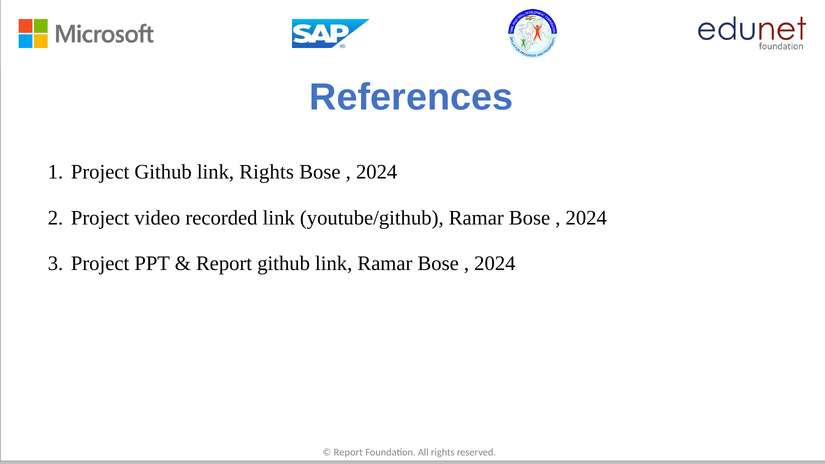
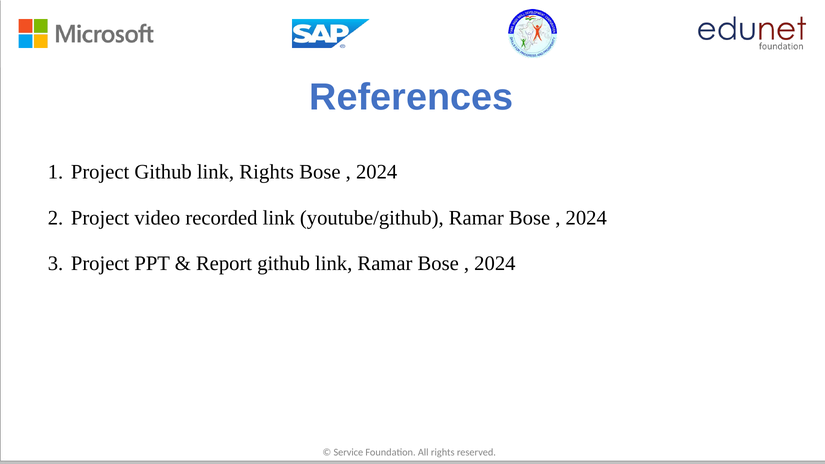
Report: Report -> Service (348, 452)
